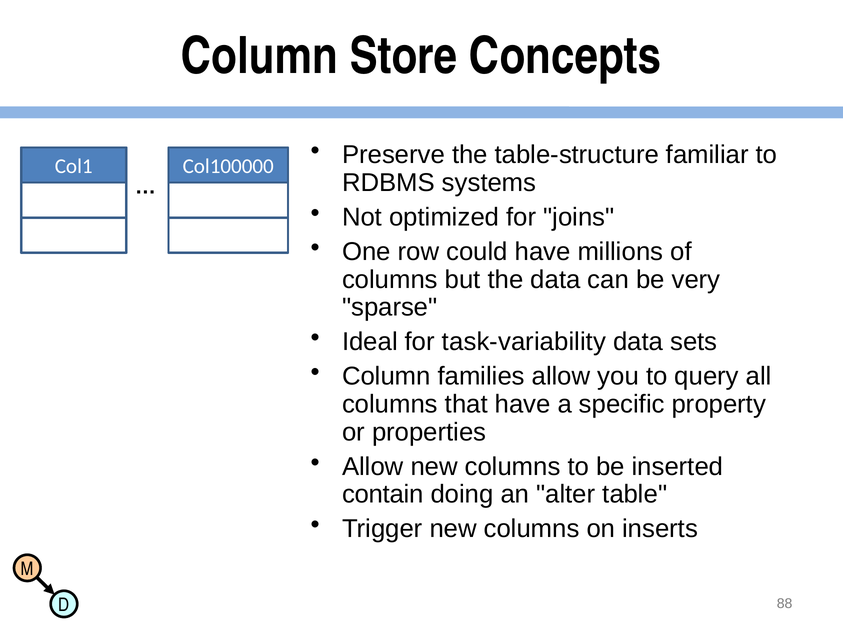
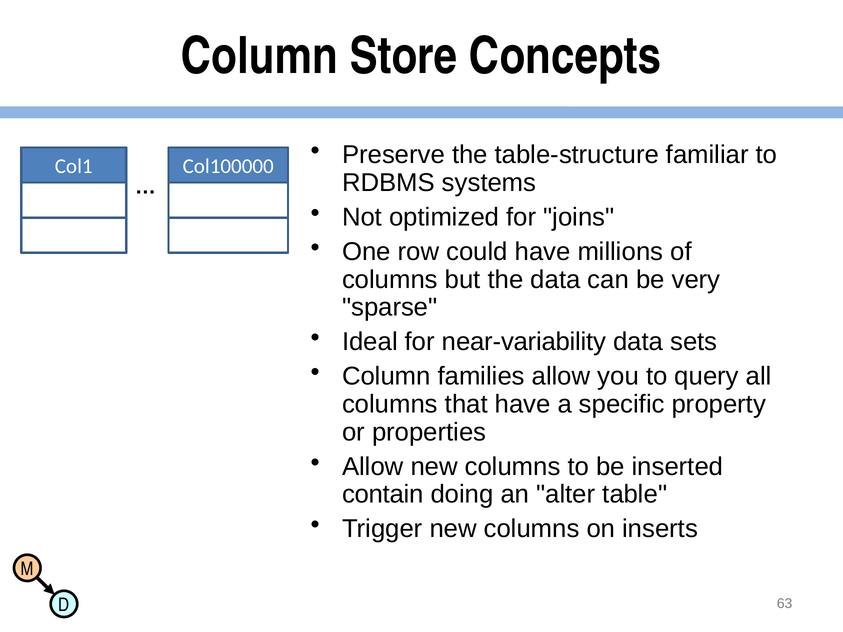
task-variability: task-variability -> near-variability (524, 342)
88: 88 -> 63 (785, 604)
